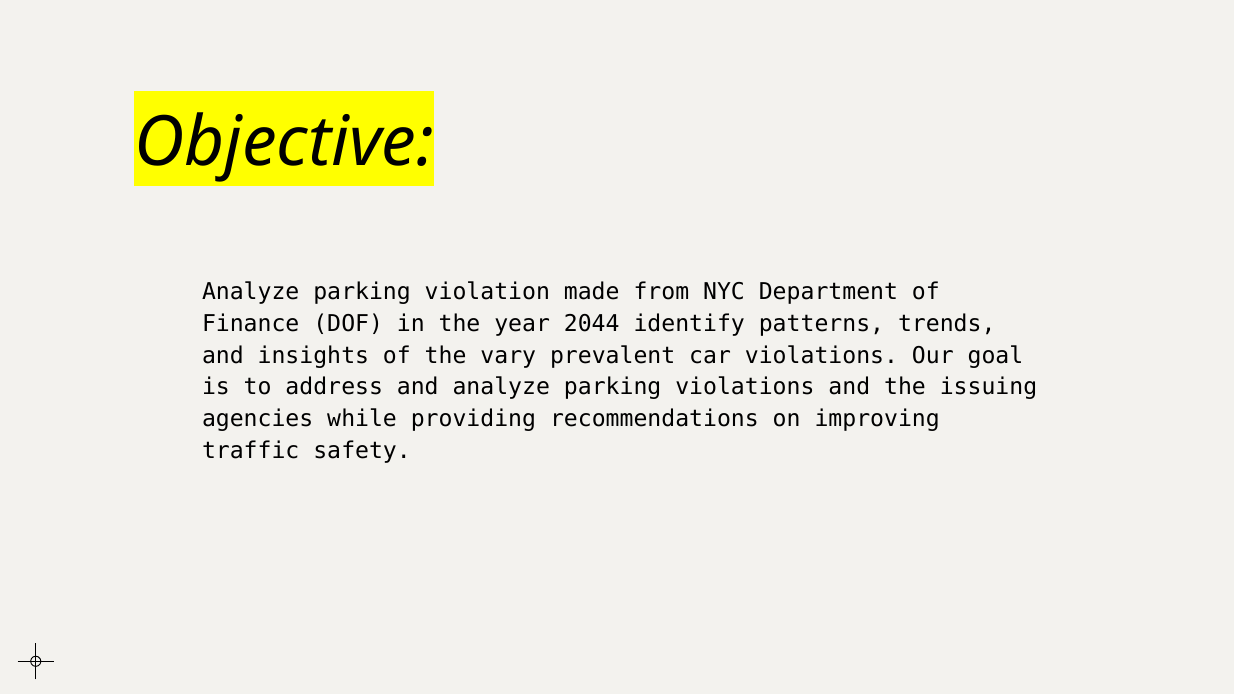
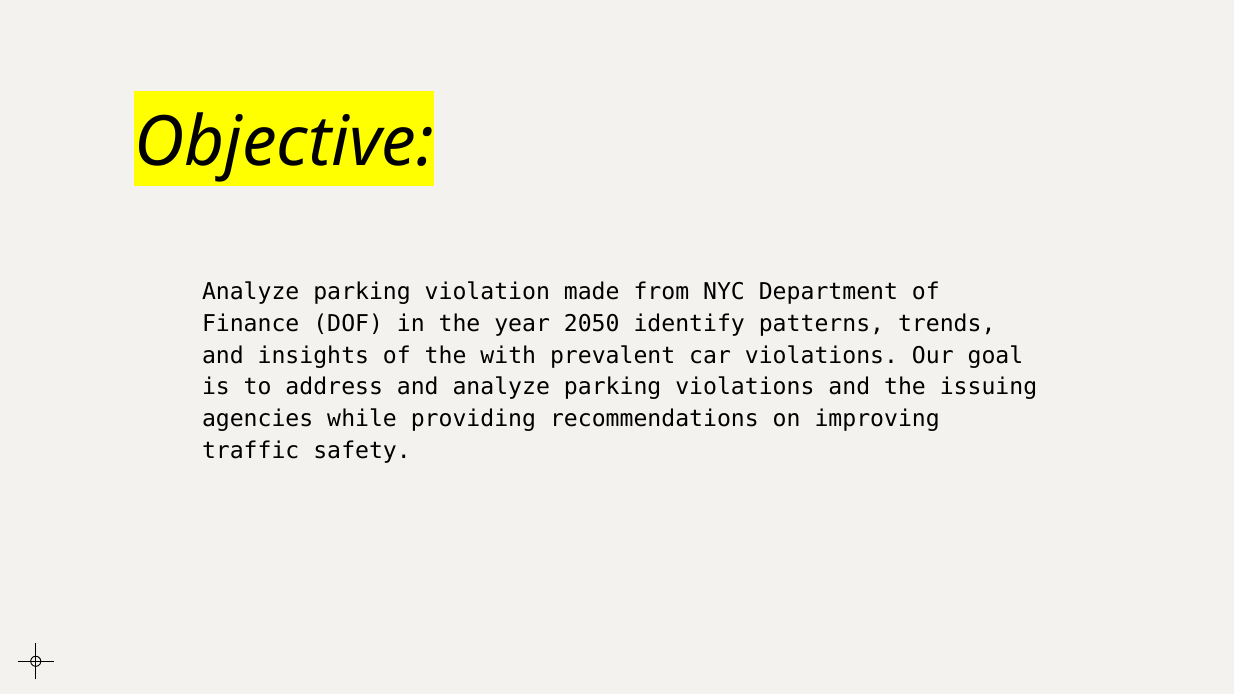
2044: 2044 -> 2050 (592, 324)
vary: vary -> with (508, 355)
